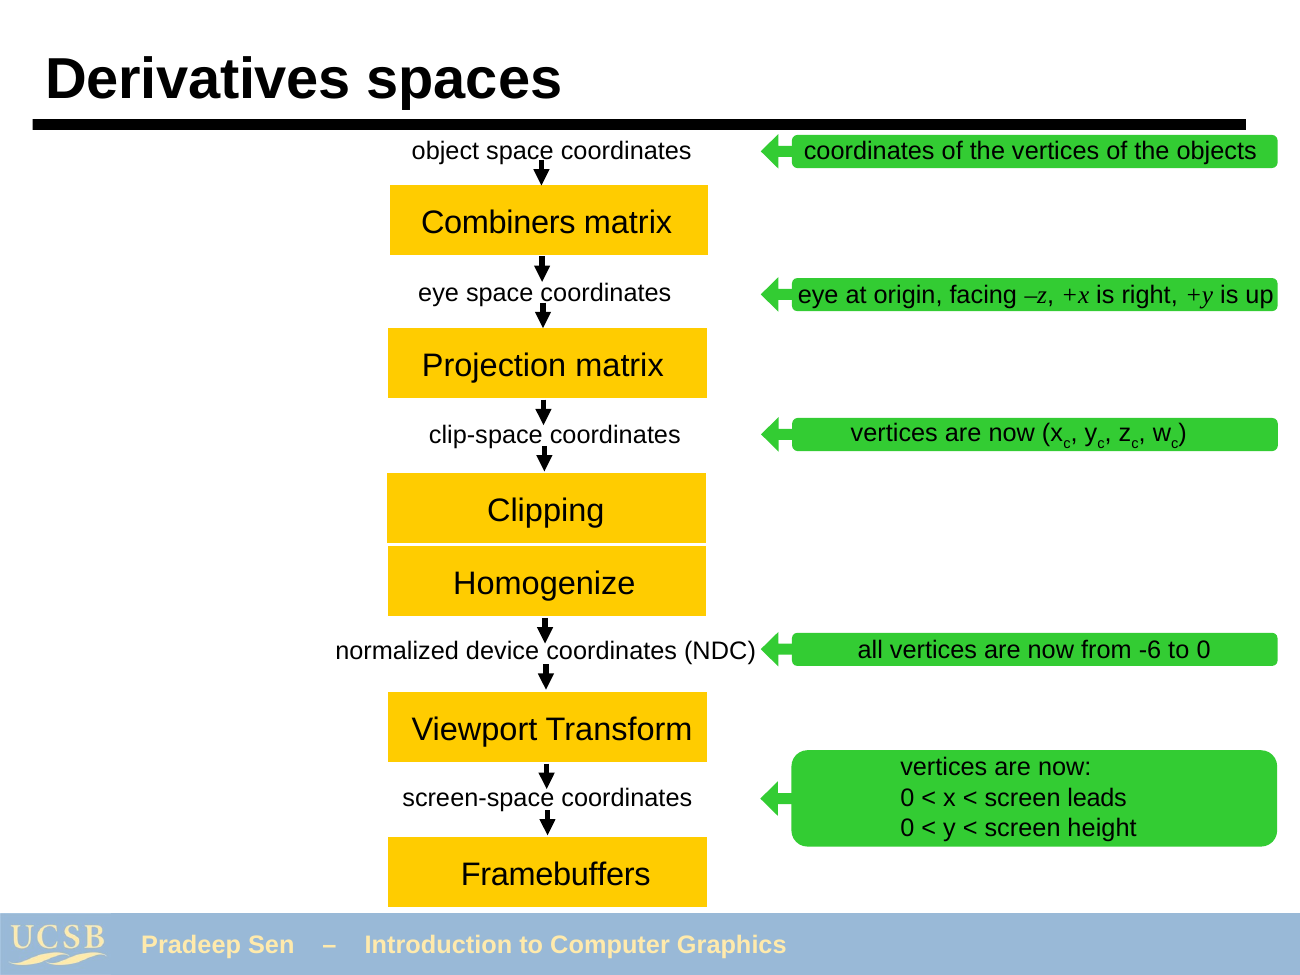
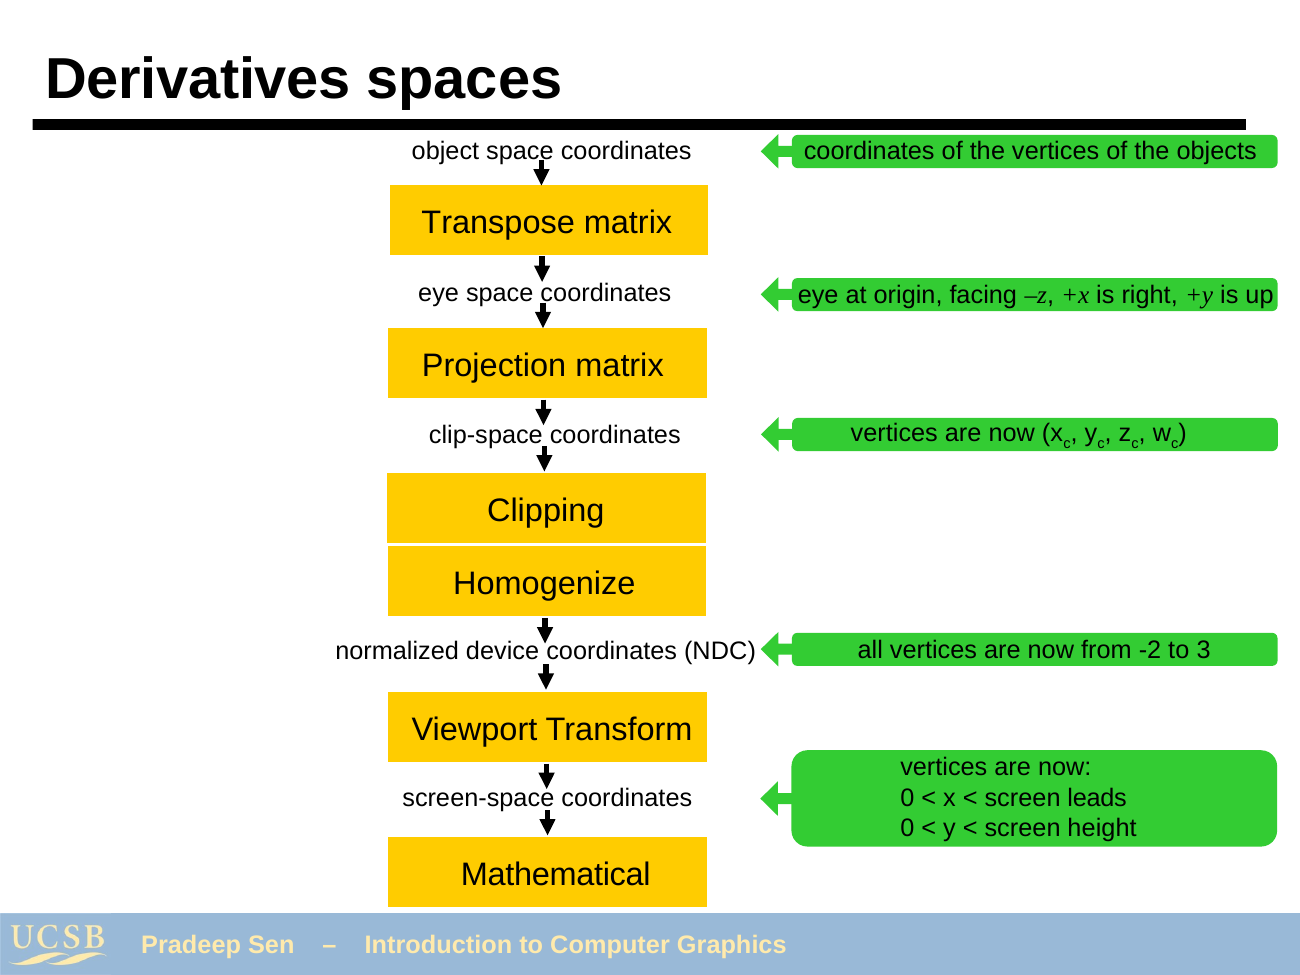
Combiners: Combiners -> Transpose (498, 223)
-6: -6 -> -2 (1150, 650)
to 0: 0 -> 3 (1204, 650)
Framebuffers: Framebuffers -> Mathematical (556, 874)
